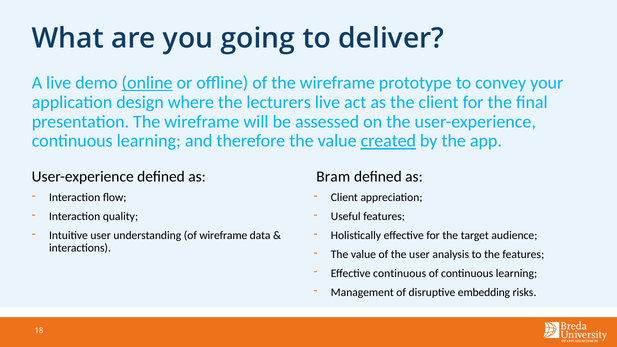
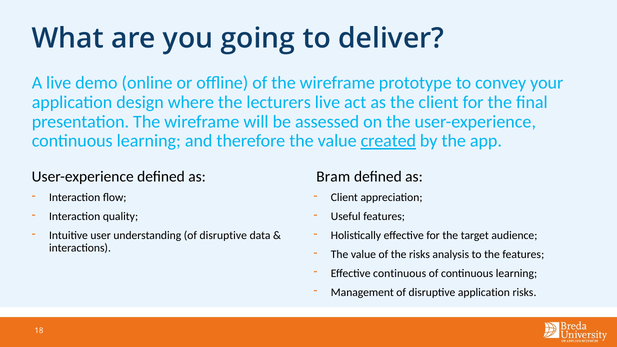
online underline: present -> none (147, 83)
understanding of wireframe: wireframe -> disruptive (223, 236)
the user: user -> risks (420, 254)
disruptive embedding: embedding -> application (484, 292)
